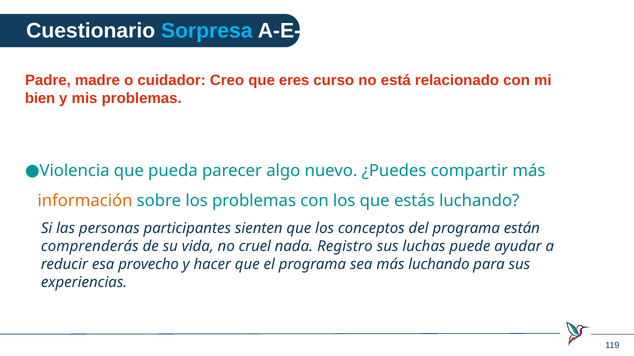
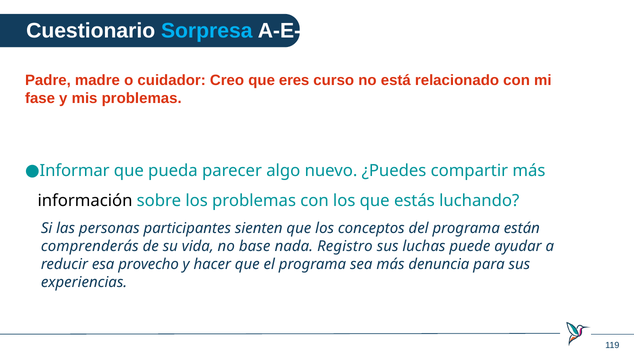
bien: bien -> fase (40, 99)
Violencia: Violencia -> Informar (75, 171)
información colour: orange -> black (85, 201)
cruel: cruel -> base (255, 247)
más luchando: luchando -> denuncia (439, 265)
